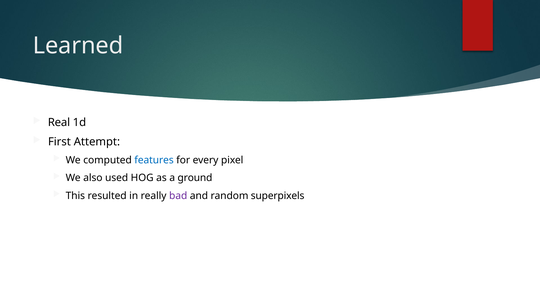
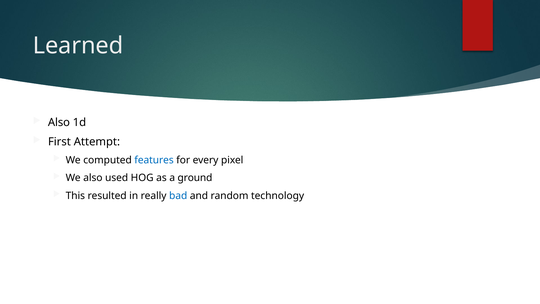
Real: Real -> Also (59, 122)
bad colour: purple -> blue (178, 196)
superpixels: superpixels -> technology (278, 196)
